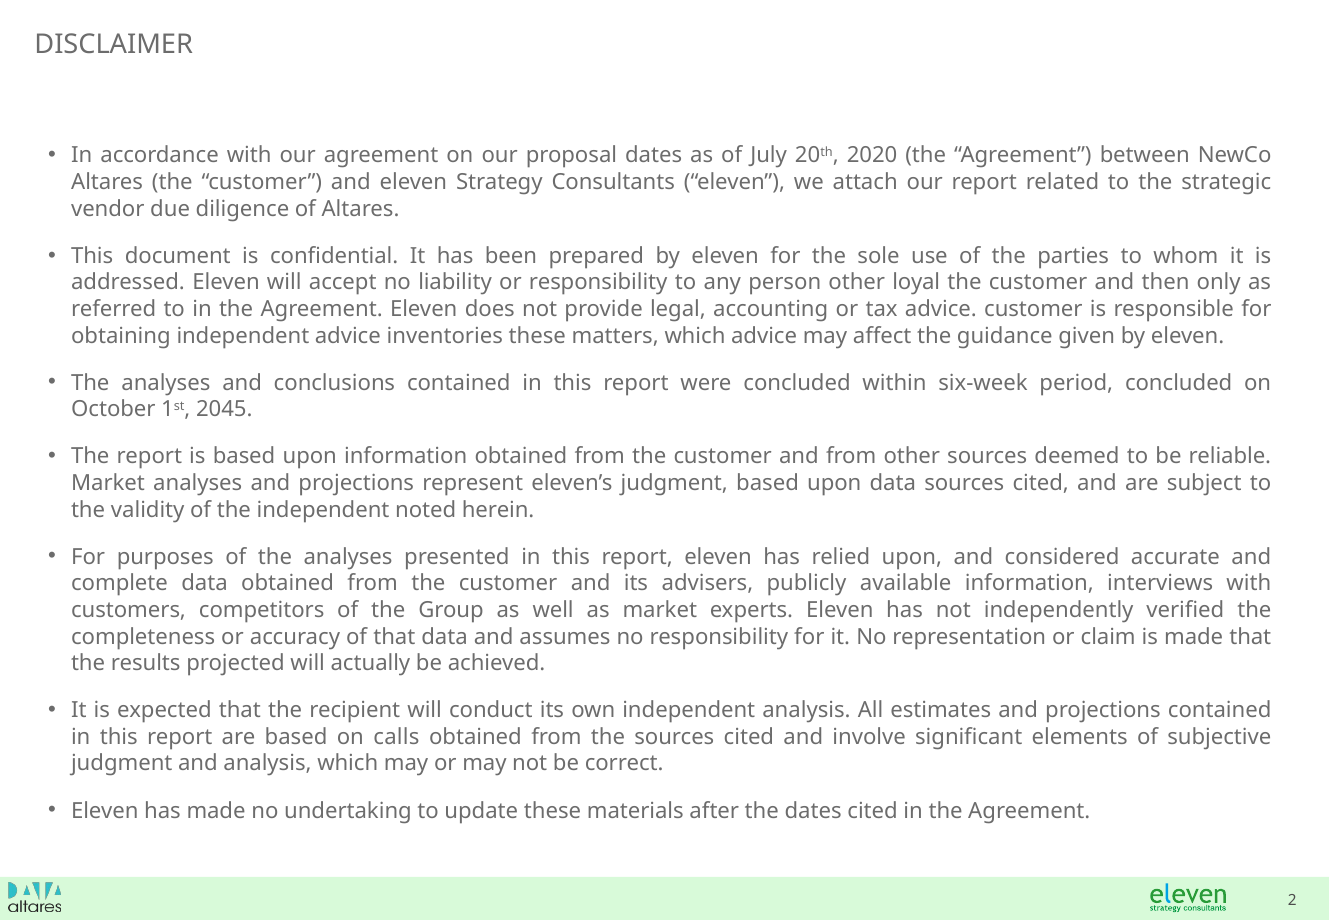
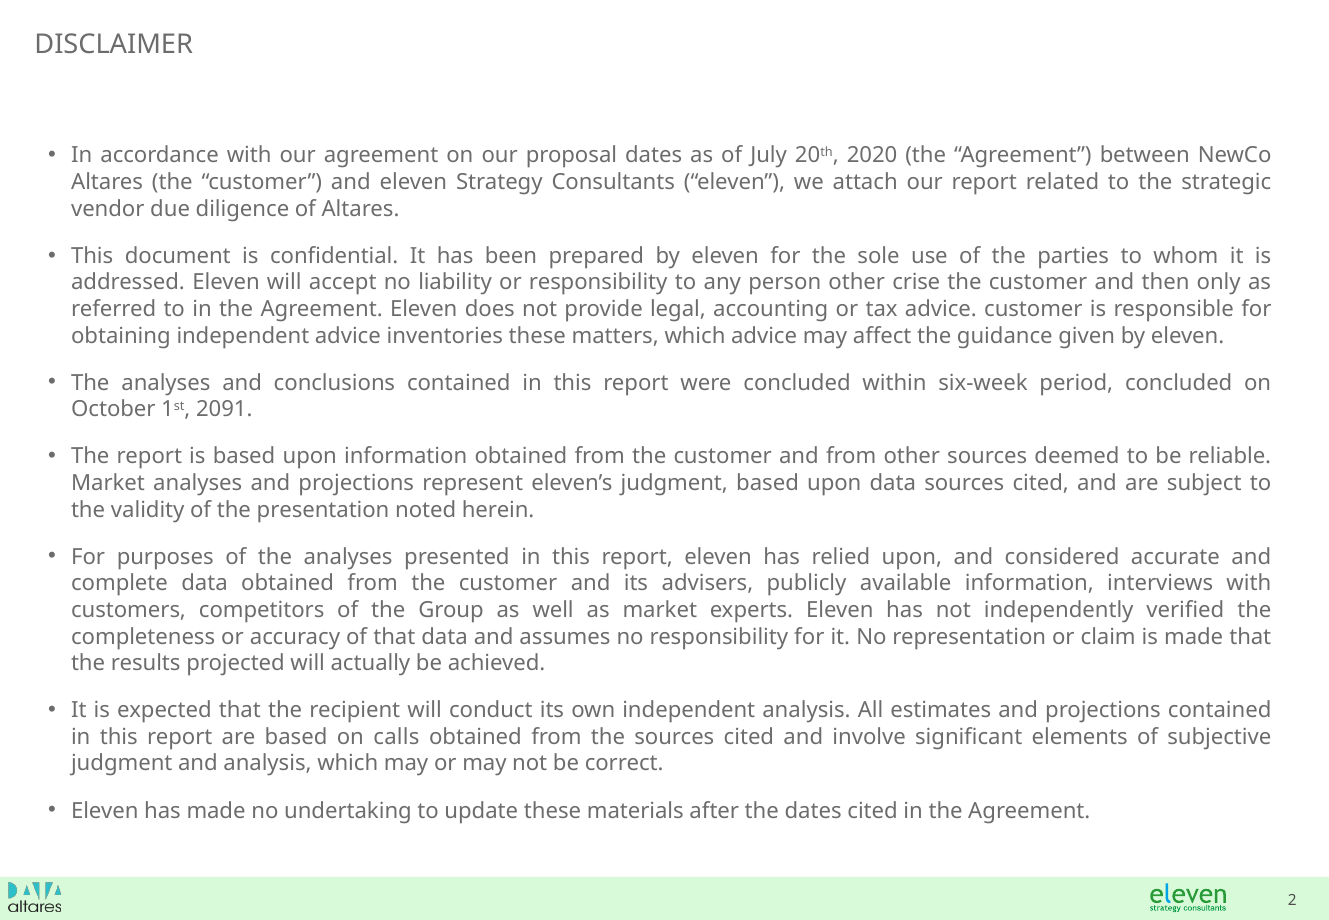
loyal: loyal -> crise (916, 283)
2045: 2045 -> 2091 (224, 410)
the independent: independent -> presentation (323, 510)
